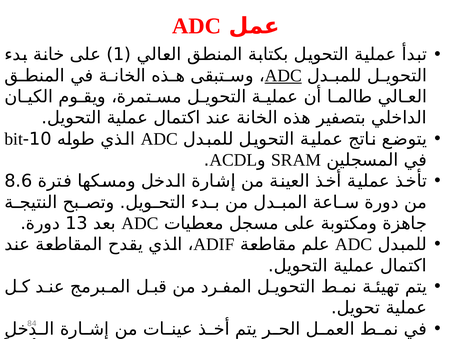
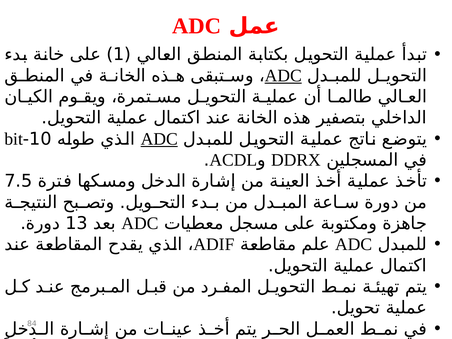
ADC underline: none -> present (159, 139)
SRAM: SRAM -> DDRX (296, 160)
8.6: 8.6 -> 7.5 (18, 181)
